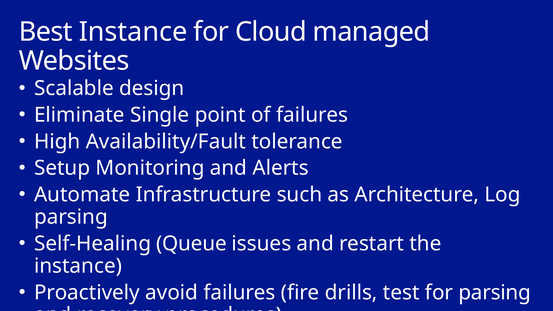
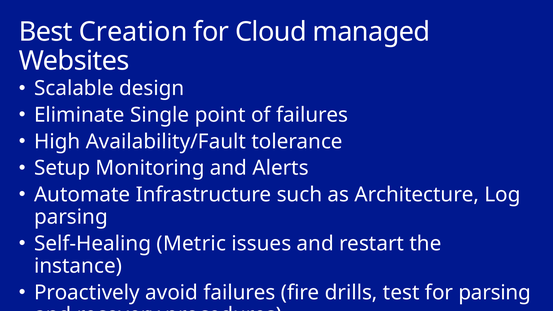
Best Instance: Instance -> Creation (133, 32)
Queue: Queue -> Metric (191, 244)
